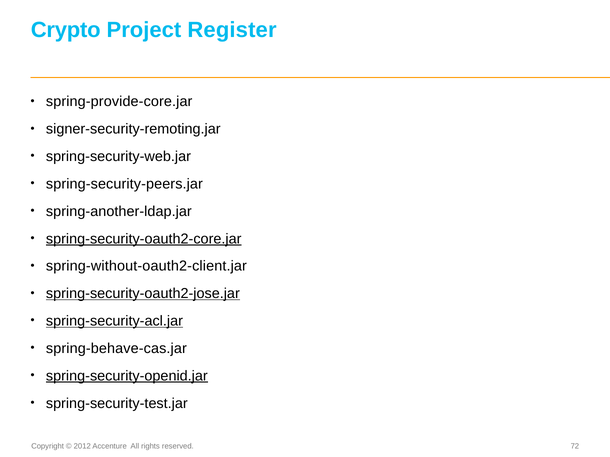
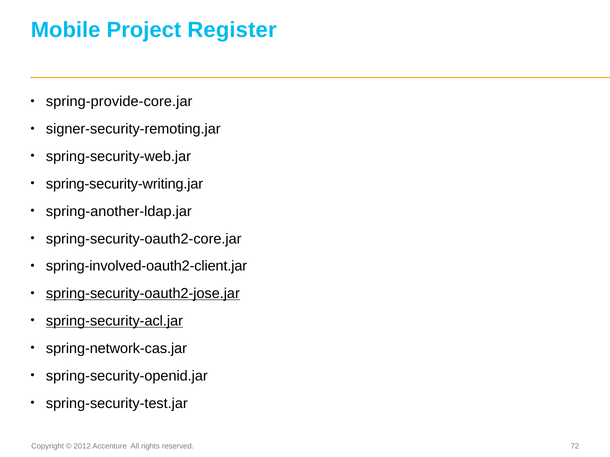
Crypto: Crypto -> Mobile (66, 30)
spring-security-peers.jar: spring-security-peers.jar -> spring-security-writing.jar (125, 184)
spring-security-oauth2-core.jar underline: present -> none (144, 239)
spring-without-oauth2-client.jar: spring-without-oauth2-client.jar -> spring-involved-oauth2-client.jar (147, 266)
spring-behave-cas.jar: spring-behave-cas.jar -> spring-network-cas.jar (116, 349)
spring-security-openid.jar underline: present -> none (127, 376)
